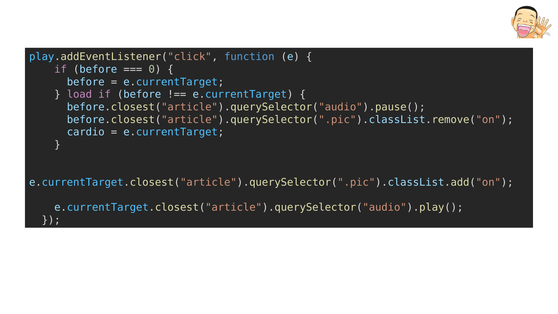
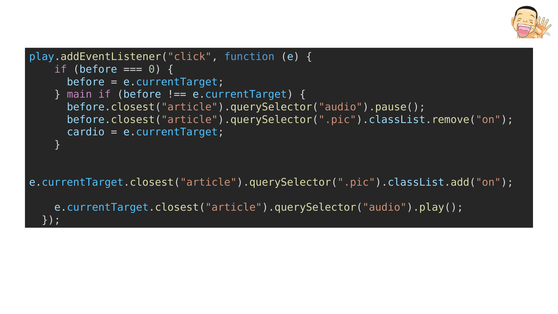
load: load -> main (79, 94)
